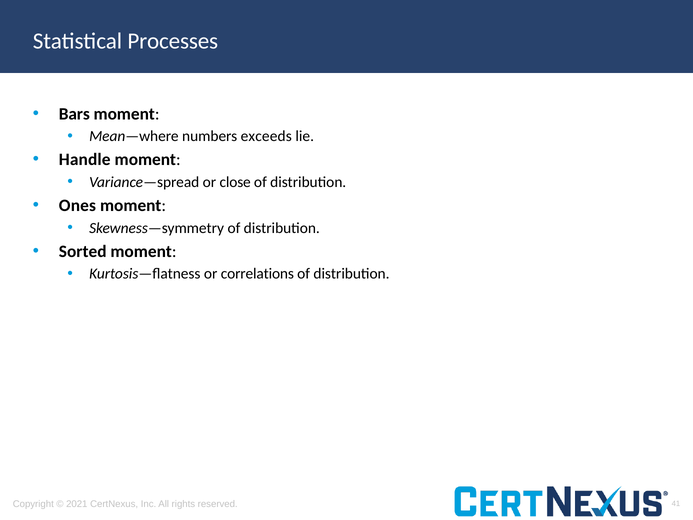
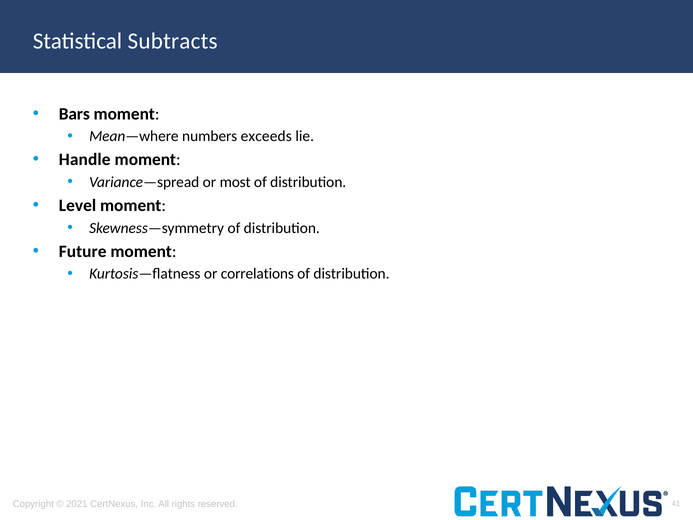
Processes: Processes -> Subtracts (173, 41)
close: close -> most (235, 182)
Ones: Ones -> Level (78, 205)
Sorted: Sorted -> Future (83, 251)
